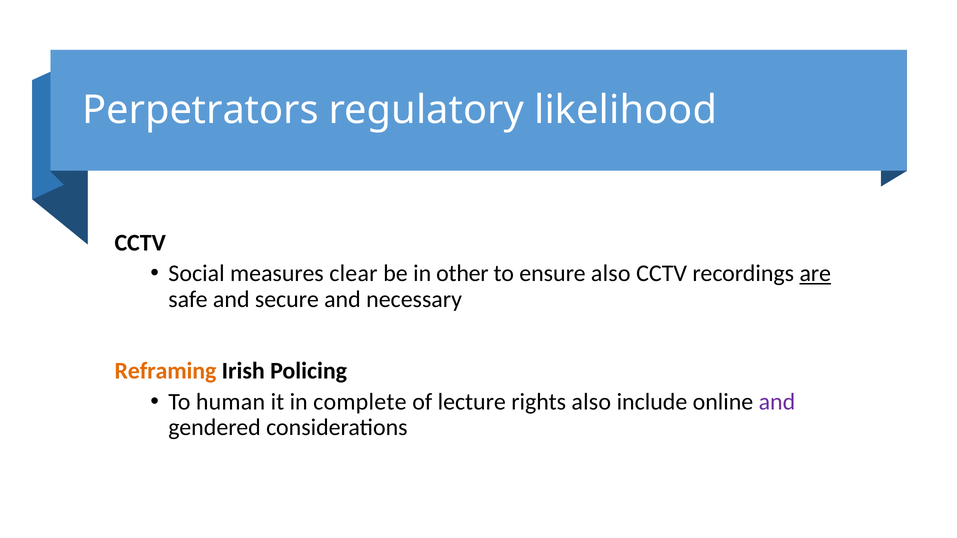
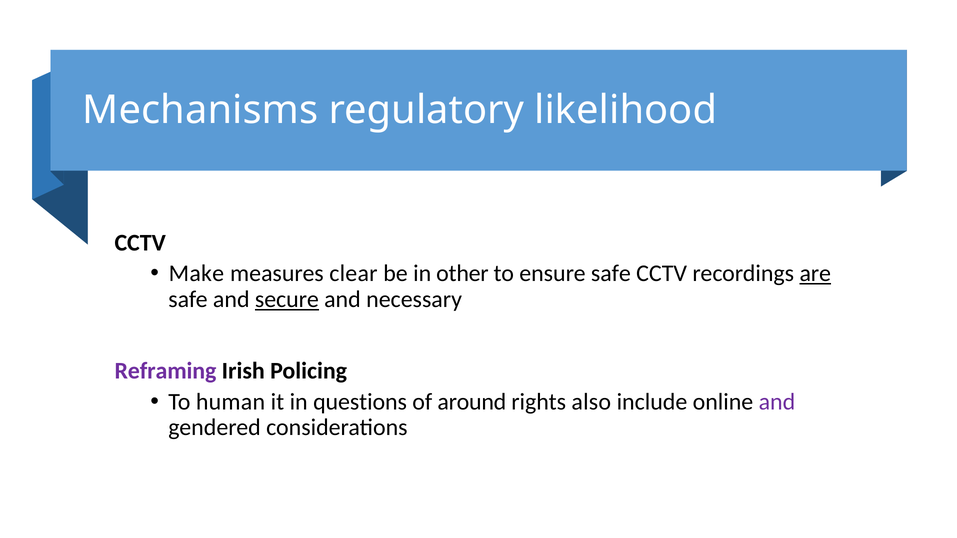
Perpetrators: Perpetrators -> Mechanisms (200, 110)
Social: Social -> Make (196, 274)
ensure also: also -> safe (611, 274)
secure underline: none -> present (287, 300)
Reframing colour: orange -> purple (165, 371)
complete: complete -> questions (360, 402)
lecture: lecture -> around (472, 402)
